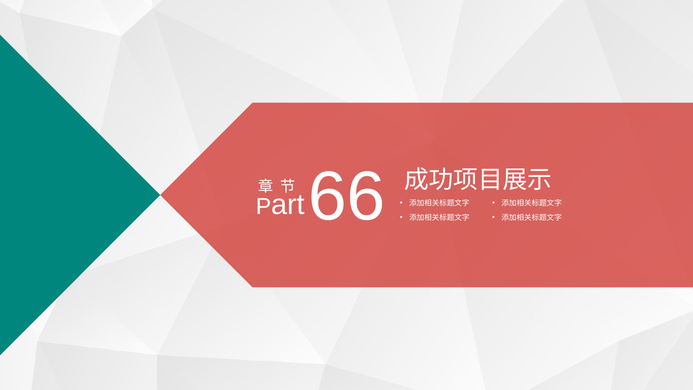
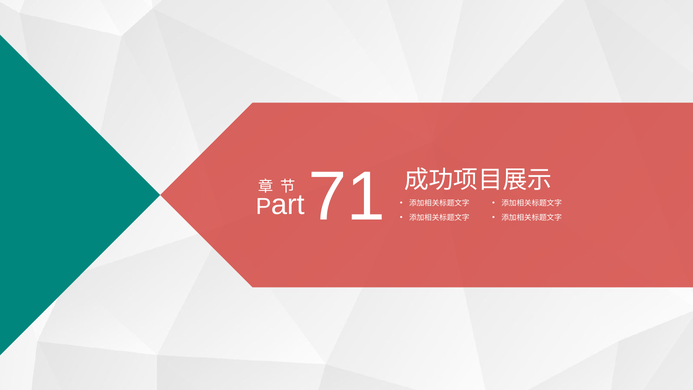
66: 66 -> 71 (347, 197)
